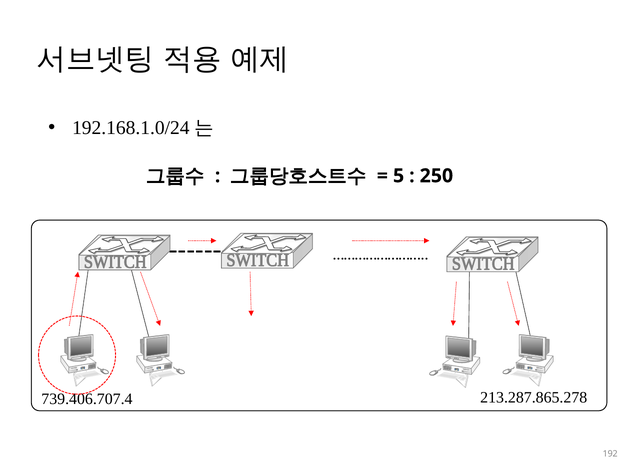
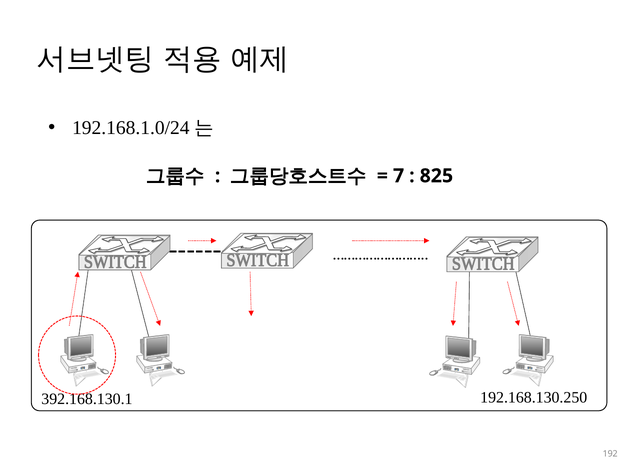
5: 5 -> 7 (399, 176)
250: 250 -> 825 (436, 176)
213.287.865.278: 213.287.865.278 -> 192.168.130.250 (534, 398)
739.406.707.4: 739.406.707.4 -> 392.168.130.1 (87, 399)
